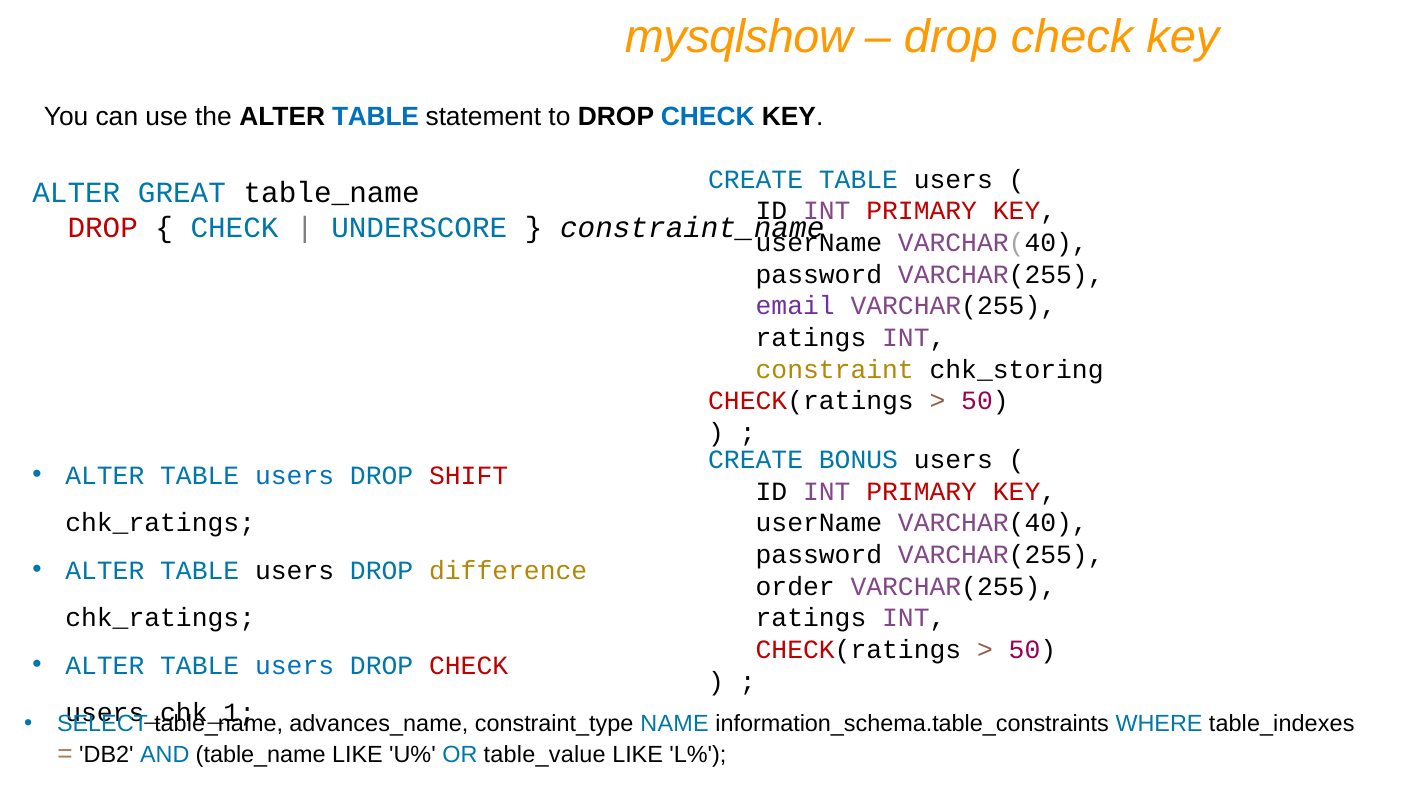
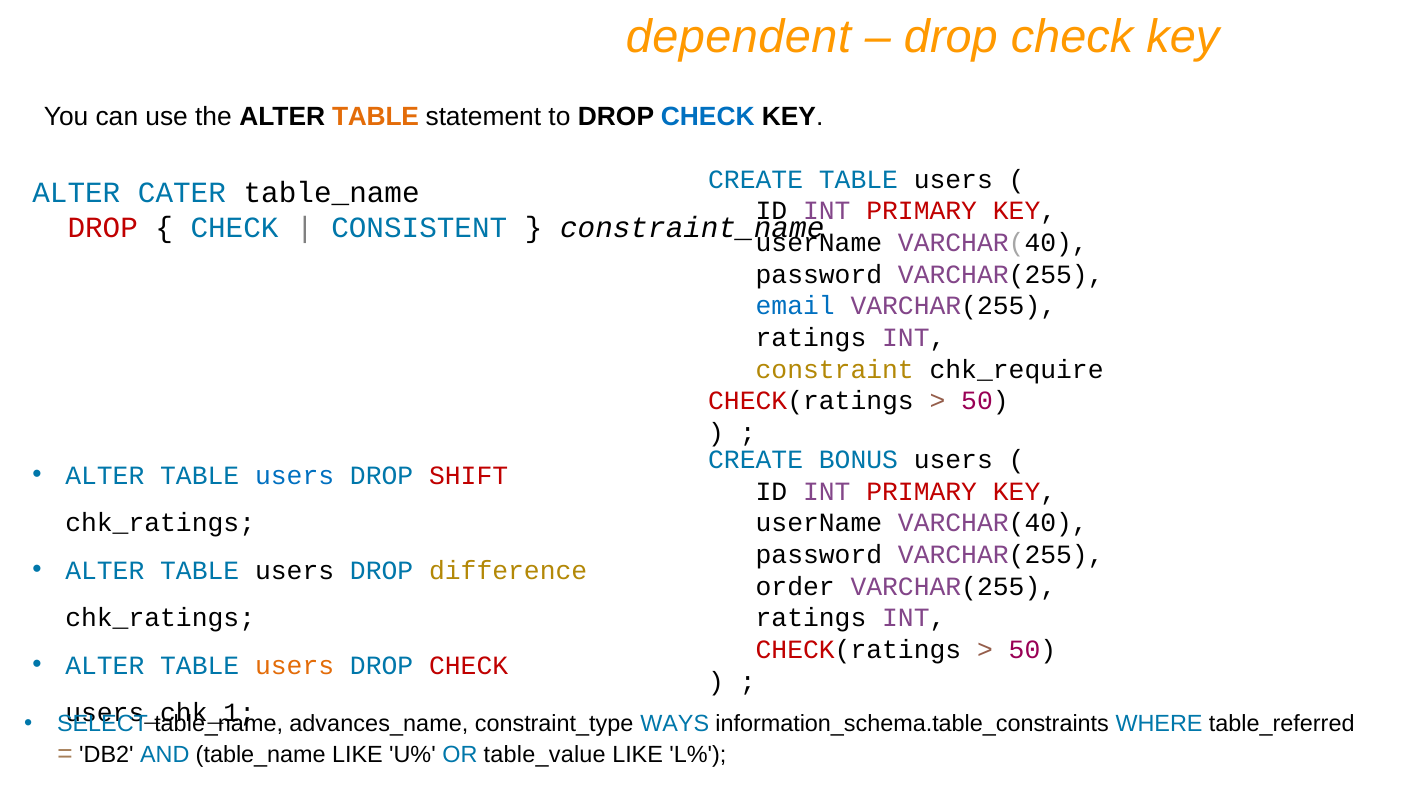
mysqlshow: mysqlshow -> dependent (738, 37)
TABLE colour: blue -> orange (376, 117)
GREAT: GREAT -> CATER (182, 193)
UNDERSCORE: UNDERSCORE -> CONSISTENT (419, 228)
email colour: purple -> blue (795, 306)
chk_storing: chk_storing -> chk_require (1017, 369)
users colour: blue -> orange (295, 665)
NAME: NAME -> WAYS (675, 724)
table_indexes: table_indexes -> table_referred (1282, 724)
